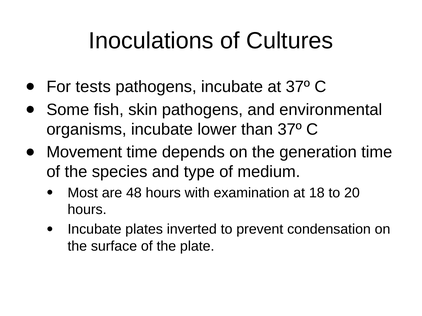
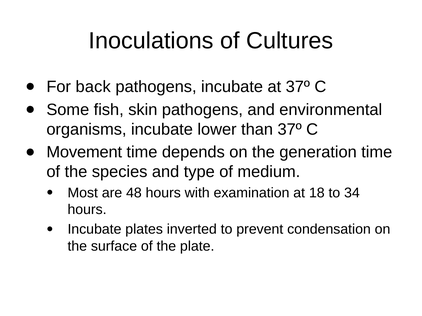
tests: tests -> back (93, 87)
20: 20 -> 34 (352, 193)
